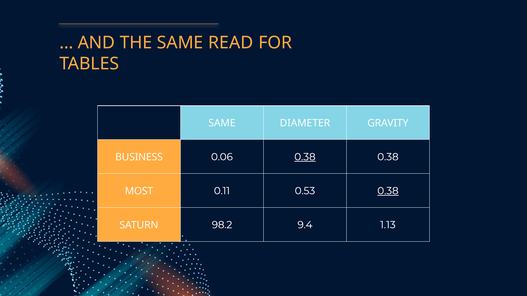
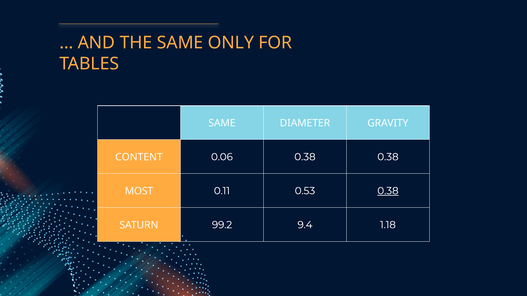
READ: READ -> ONLY (231, 43)
BUSINESS: BUSINESS -> CONTENT (139, 157)
0.38 underline: present -> none (305, 157)
98.2: 98.2 -> 99.2 (222, 225)
1.13: 1.13 -> 1.18 (388, 225)
